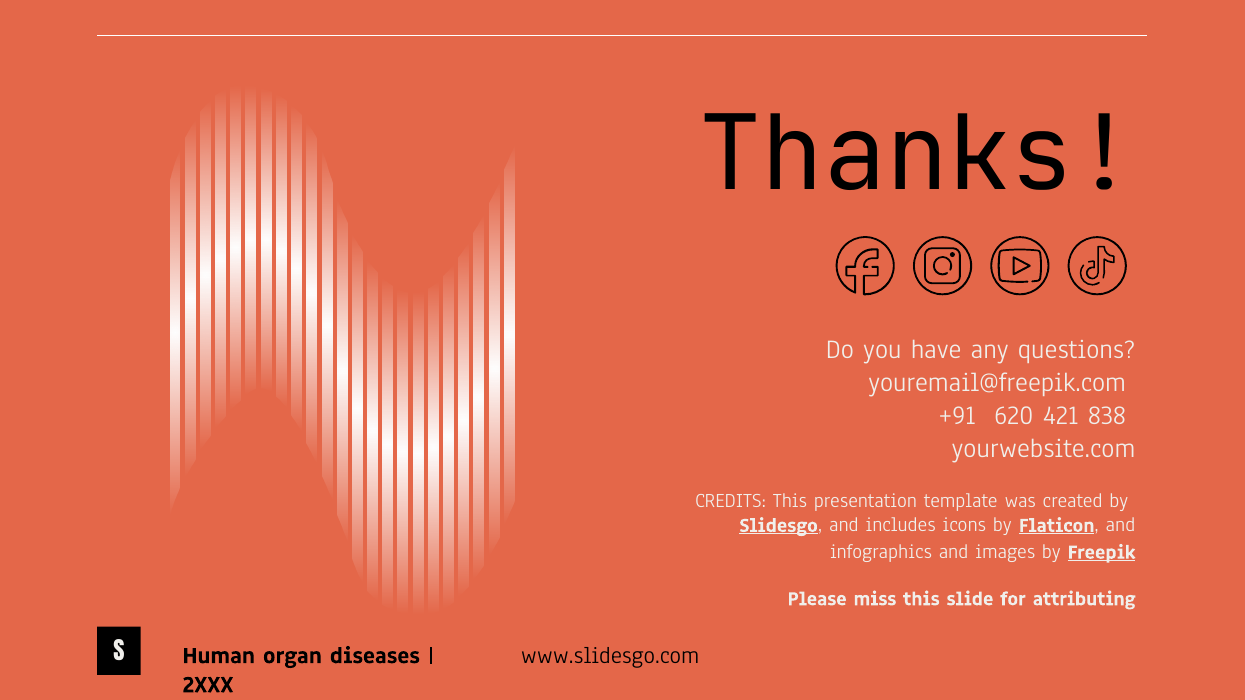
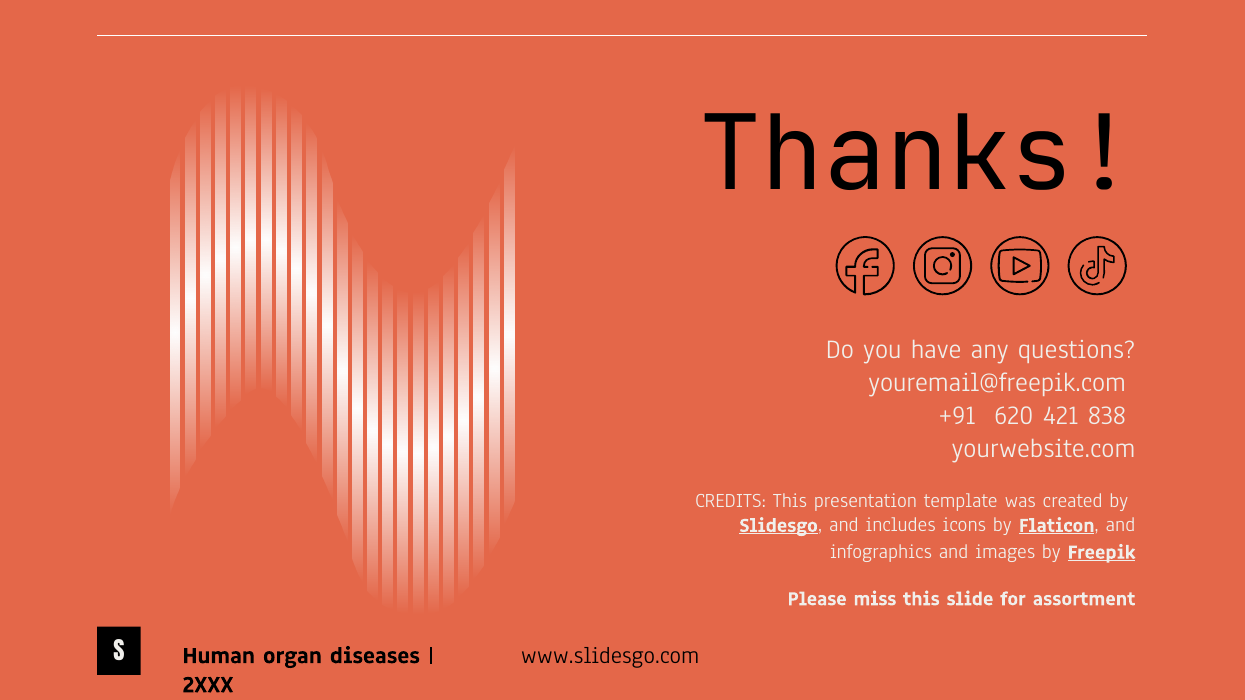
attributing: attributing -> assortment (1084, 599)
